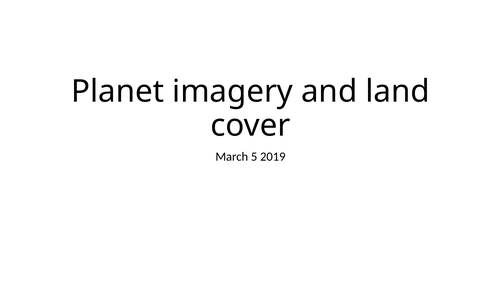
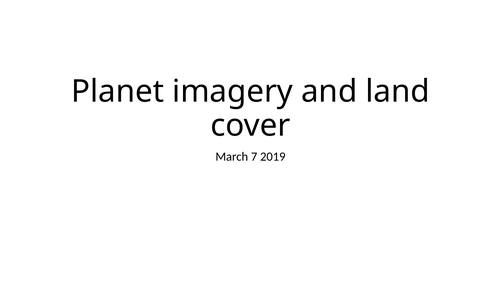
5: 5 -> 7 (254, 157)
